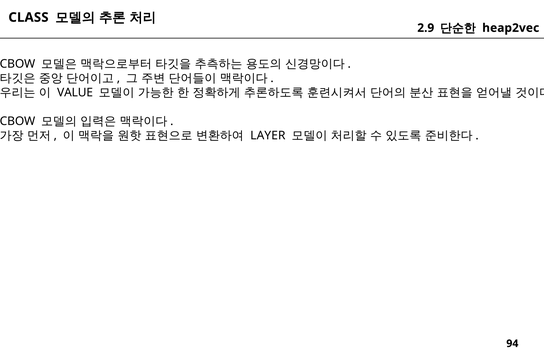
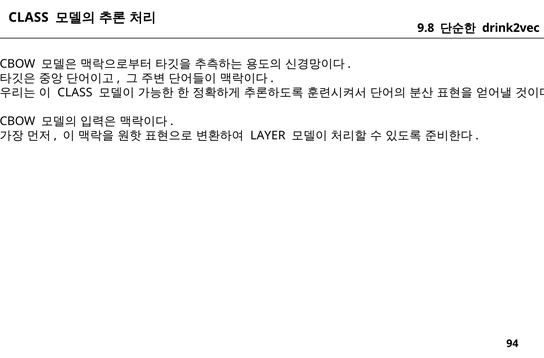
2.9: 2.9 -> 9.8 (426, 28)
heap2vec: heap2vec -> drink2vec (511, 28)
VALUE: VALUE -> CLASS (75, 92)
